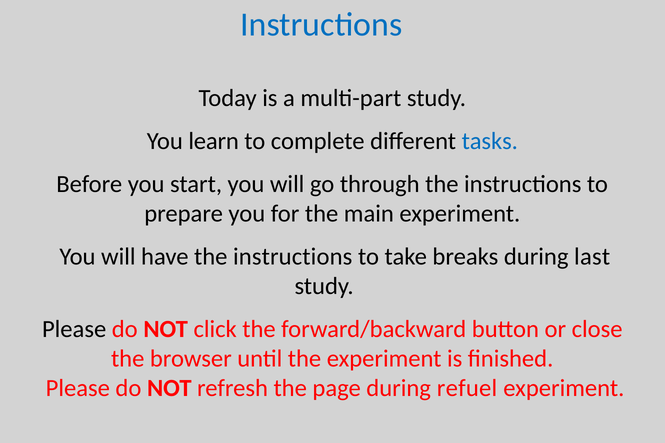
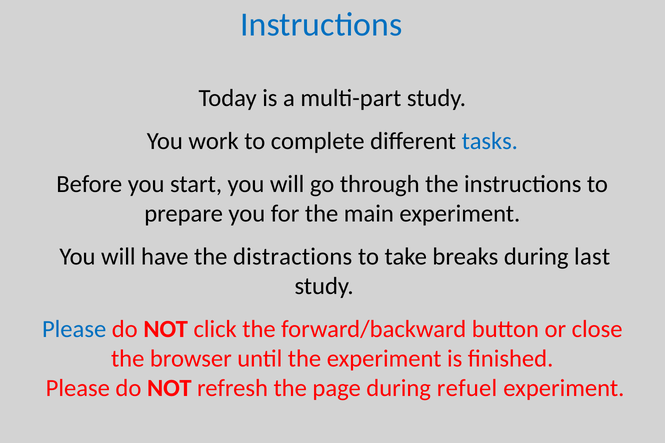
learn: learn -> work (214, 141)
have the instructions: instructions -> distractions (293, 257)
Please colour: black -> blue (74, 329)
